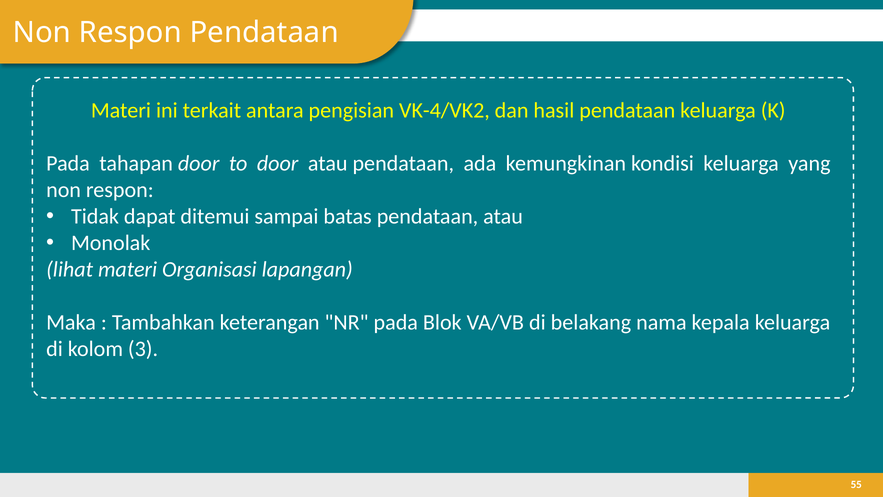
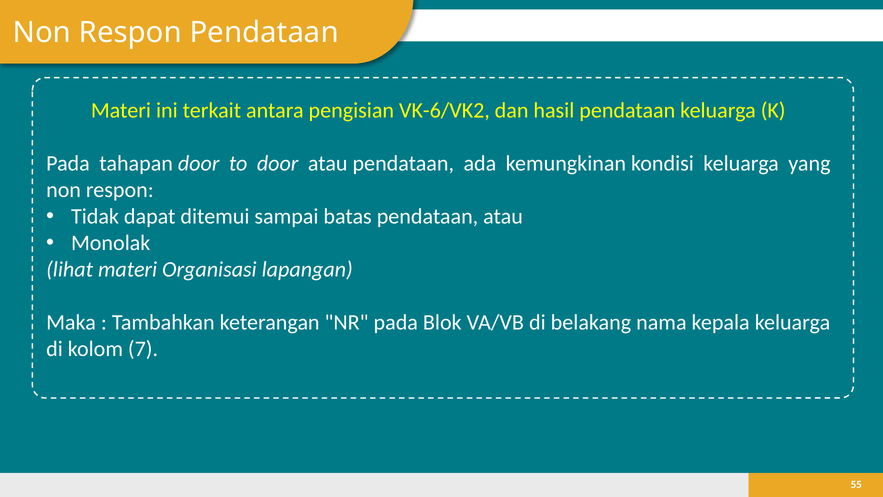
VK-4/VK2: VK-4/VK2 -> VK-6/VK2 (444, 110)
3: 3 -> 7 (143, 349)
